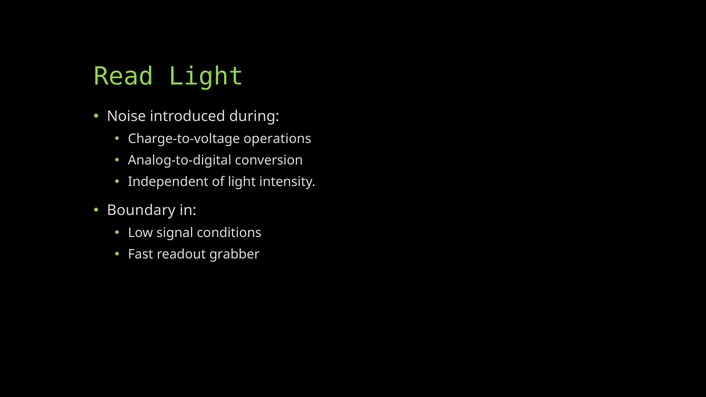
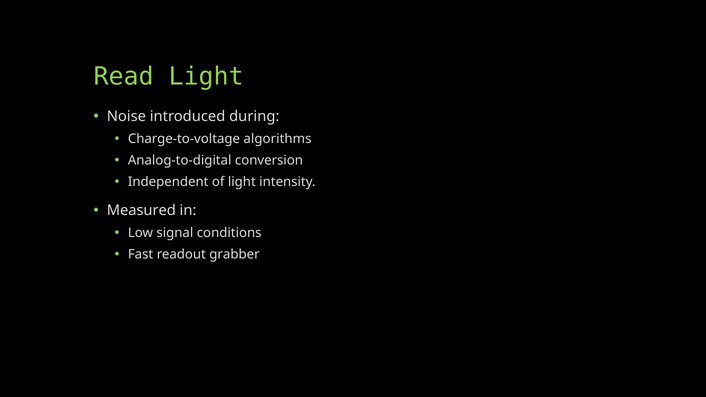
operations: operations -> algorithms (277, 139)
Boundary: Boundary -> Measured (141, 211)
